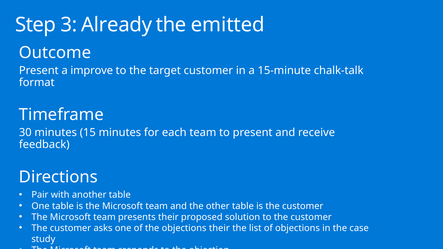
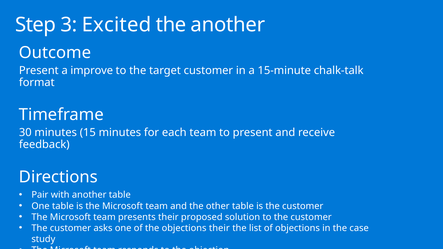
Already: Already -> Excited (116, 25)
the emitted: emitted -> another (228, 25)
